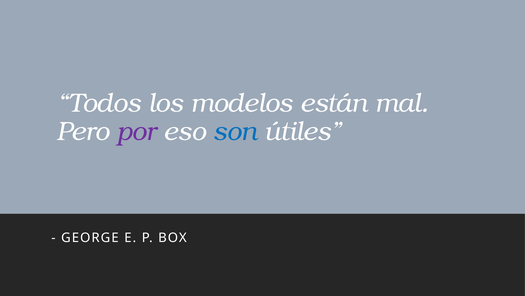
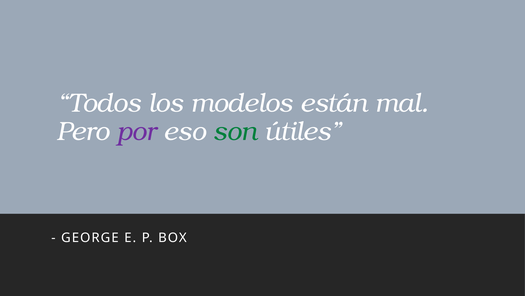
son colour: blue -> green (235, 131)
